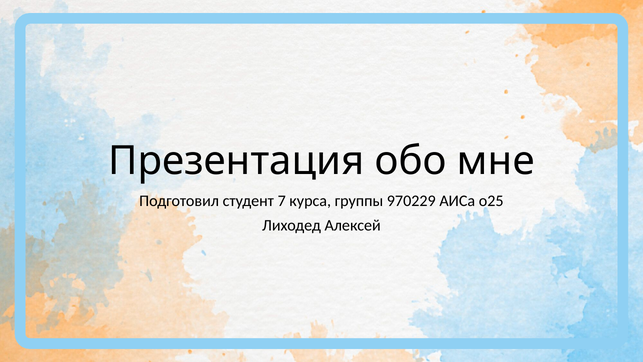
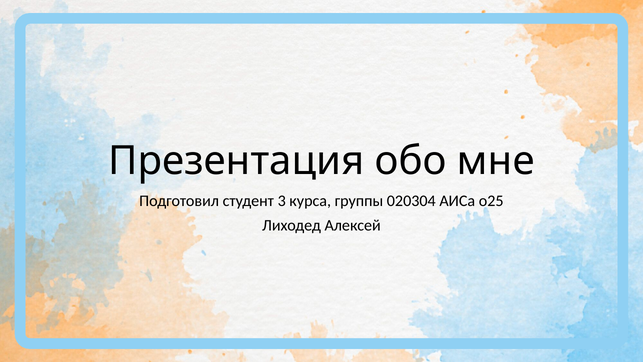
7: 7 -> 3 (282, 201)
970229: 970229 -> 020304 (411, 201)
